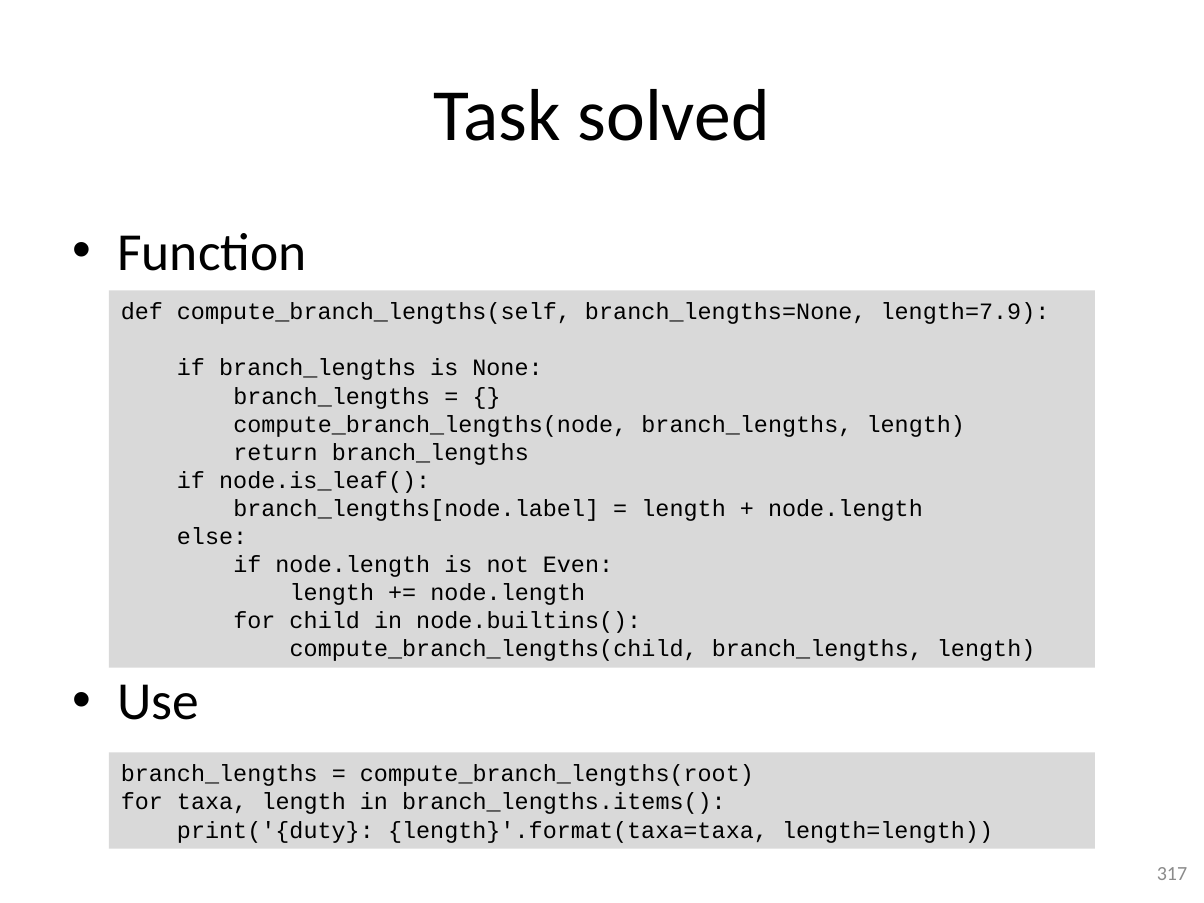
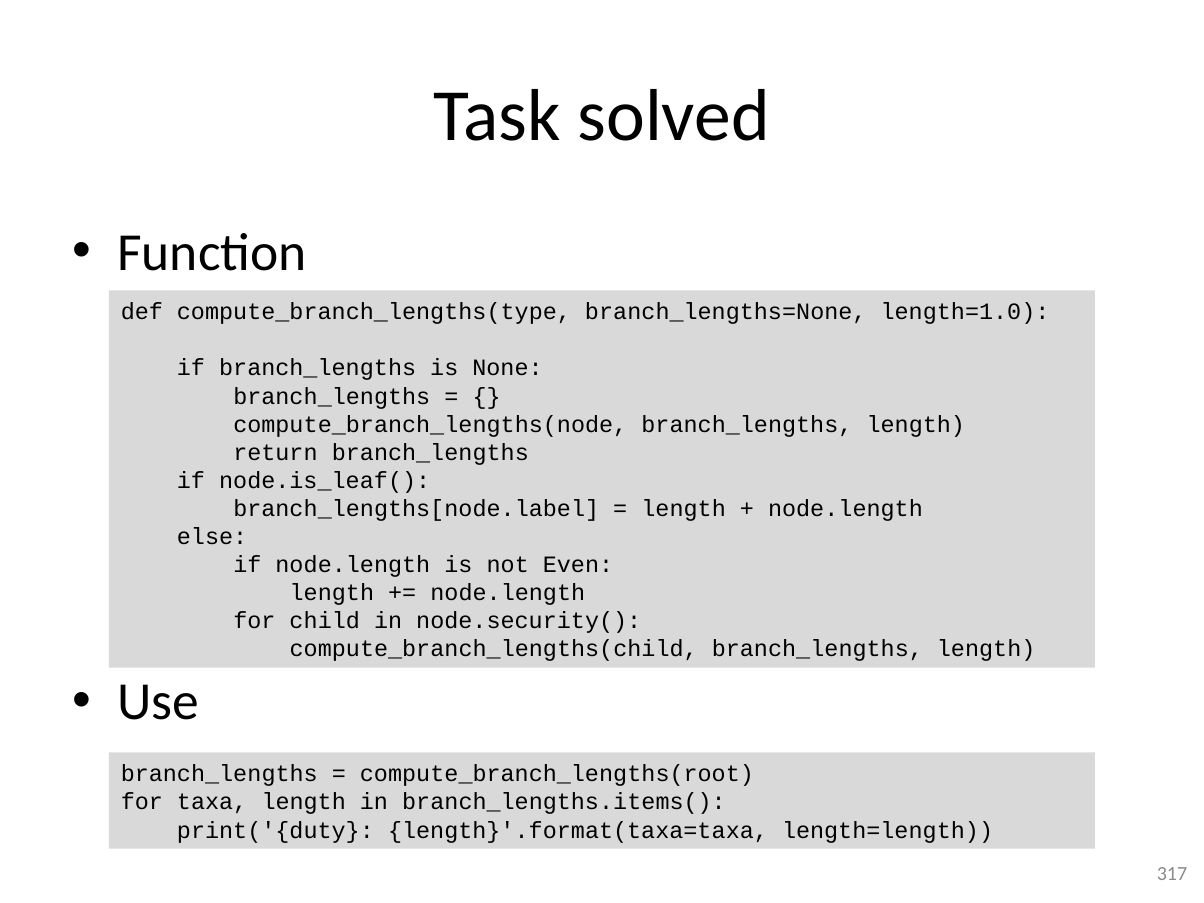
compute_branch_lengths(self: compute_branch_lengths(self -> compute_branch_lengths(type (374, 312)
length=7.9: length=7.9 -> length=1.0 (965, 312)
node.builtins(: node.builtins( -> node.security( (529, 621)
